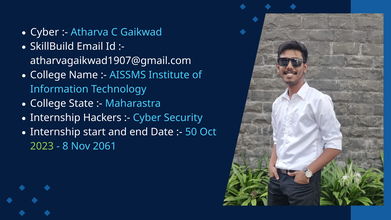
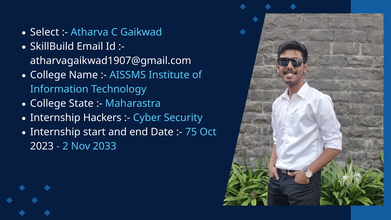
Cyber: Cyber -> Select (45, 32)
50: 50 -> 75 (191, 132)
2023 colour: light green -> white (42, 146)
8: 8 -> 2 (65, 146)
2061: 2061 -> 2033 (105, 146)
